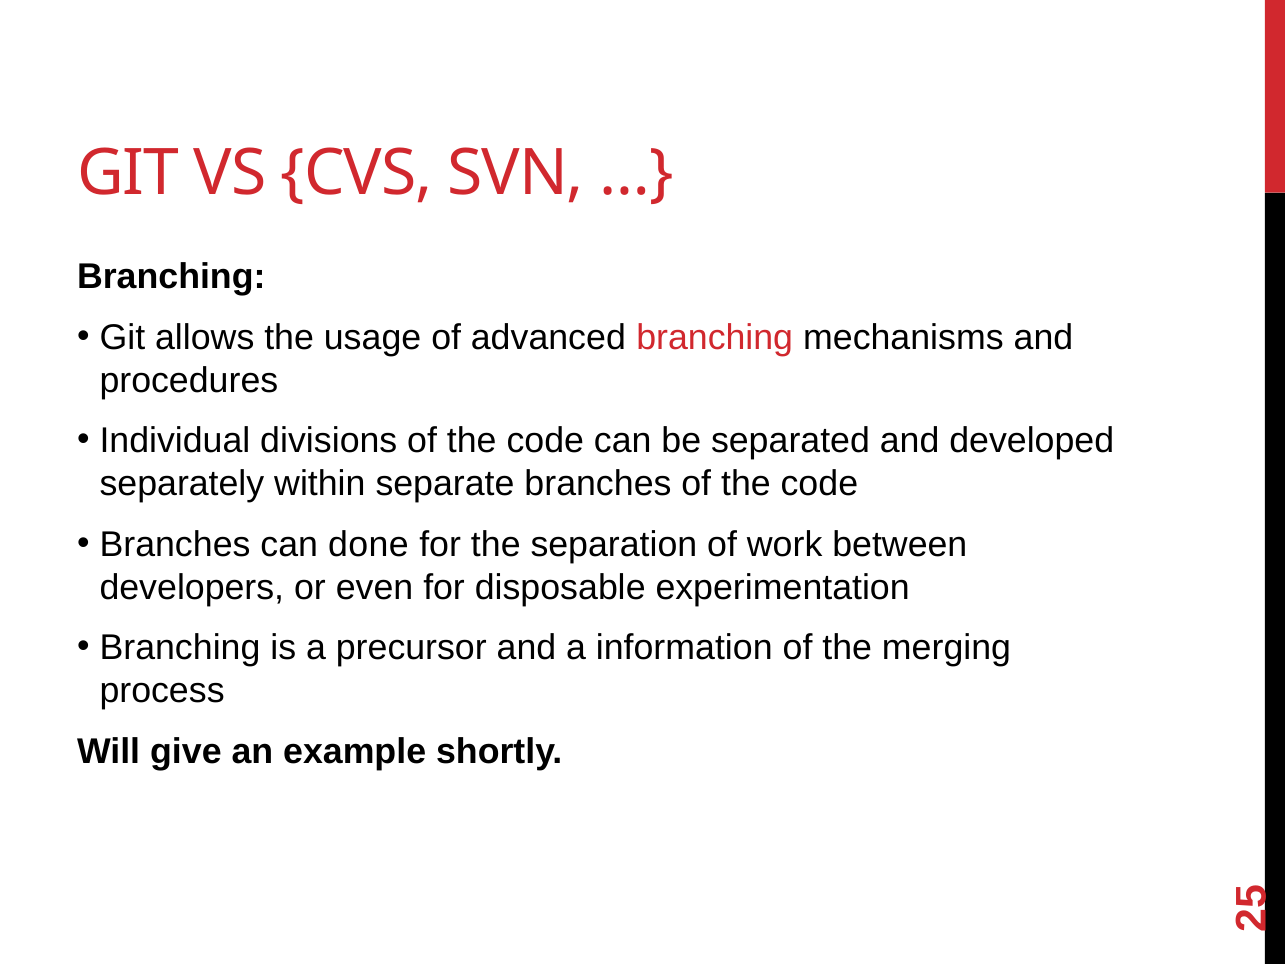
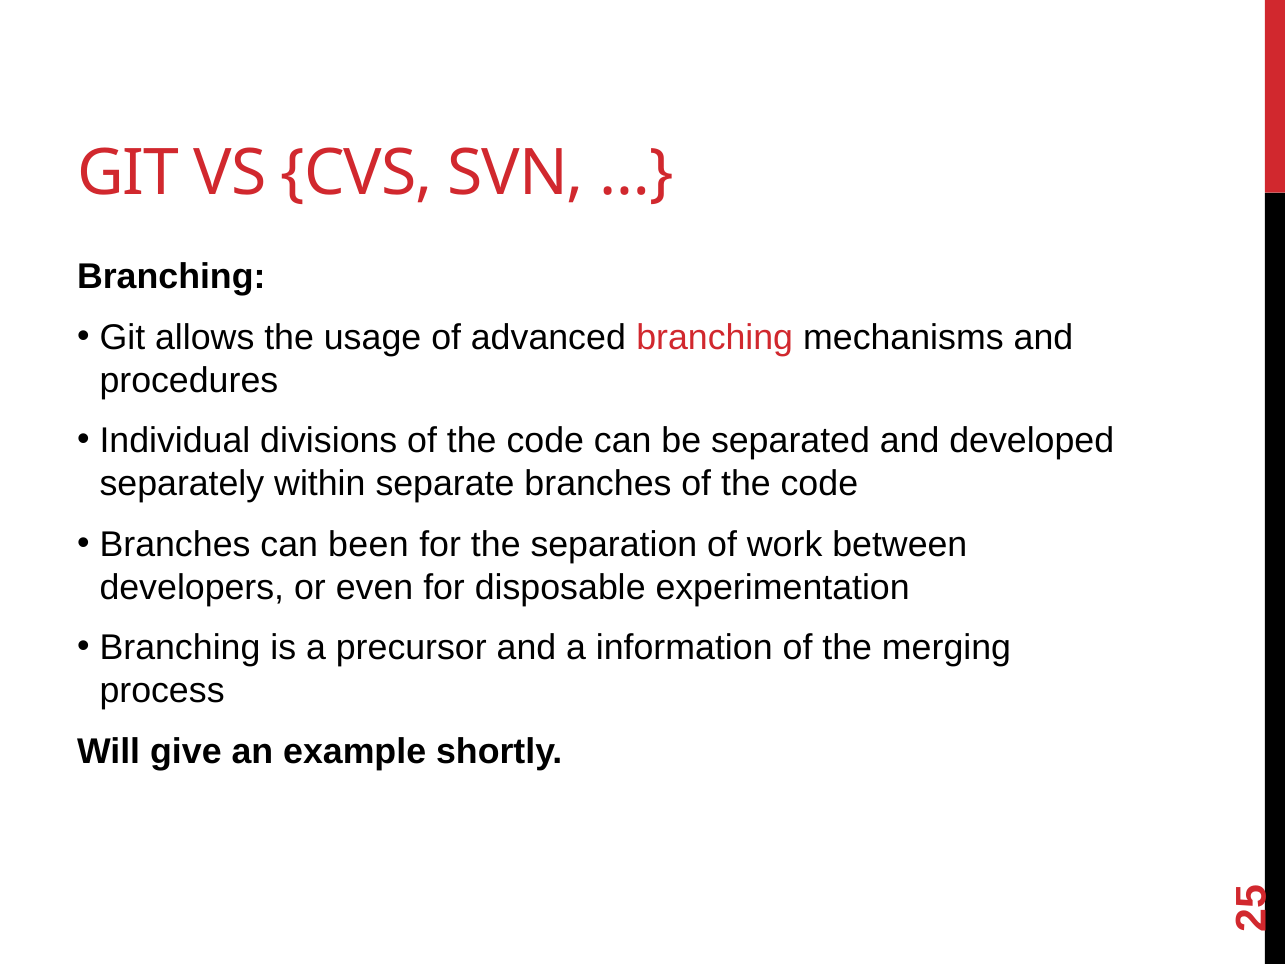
done: done -> been (368, 544)
